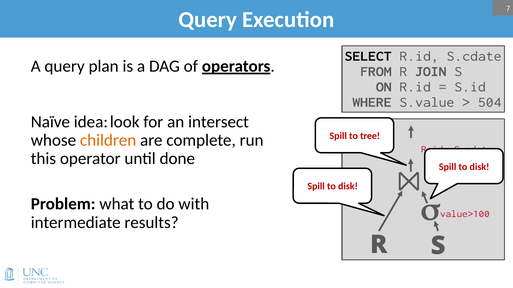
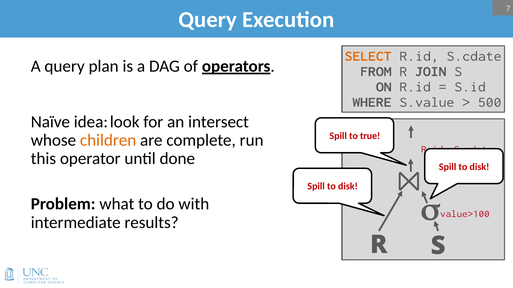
SELECT colour: black -> orange (368, 56)
504: 504 -> 500 (490, 102)
tree: tree -> true (370, 136)
